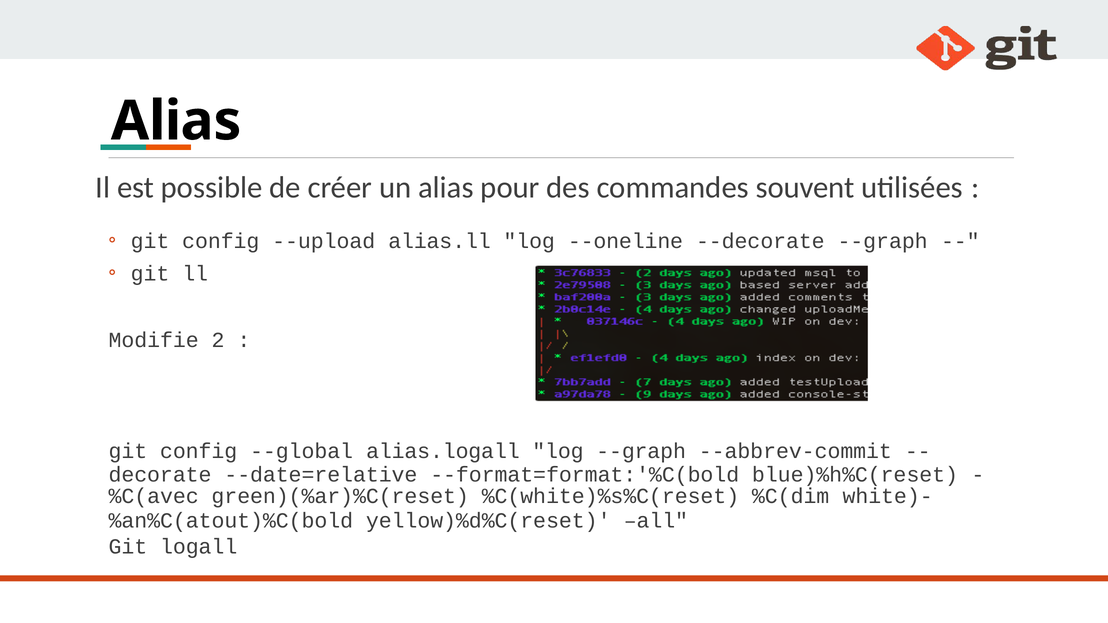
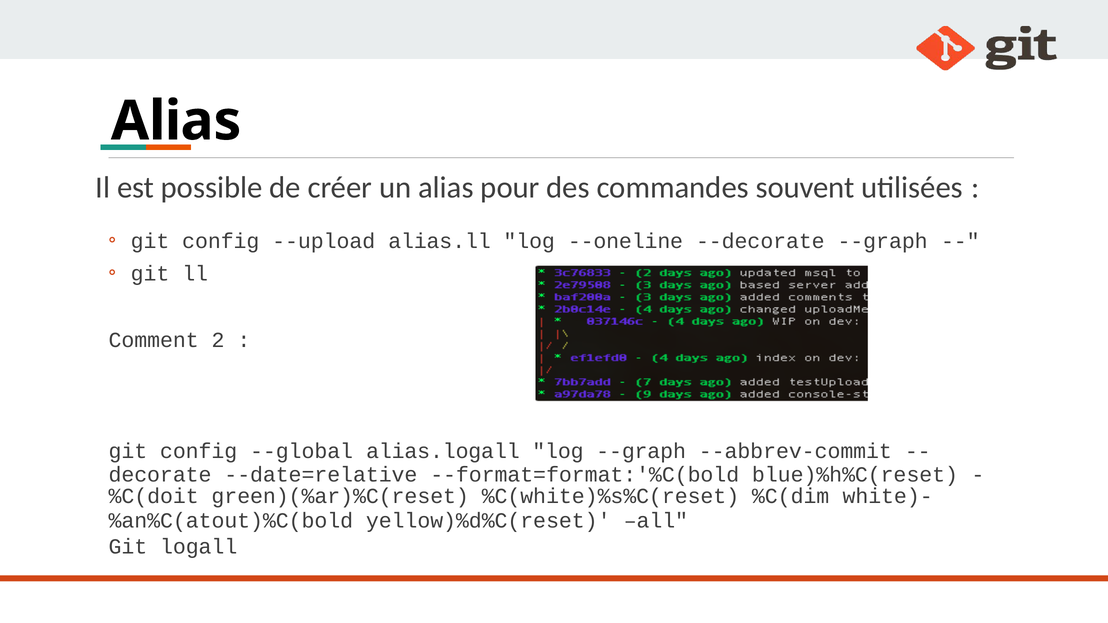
Modifie: Modifie -> Comment (154, 340)
%C(avec: %C(avec -> %C(doit (154, 497)
